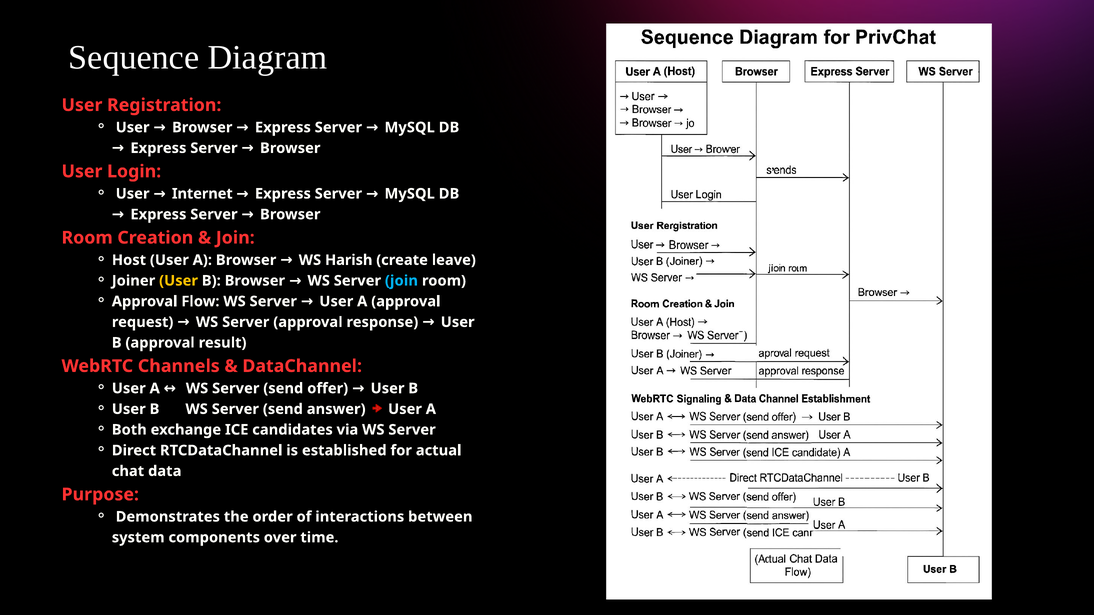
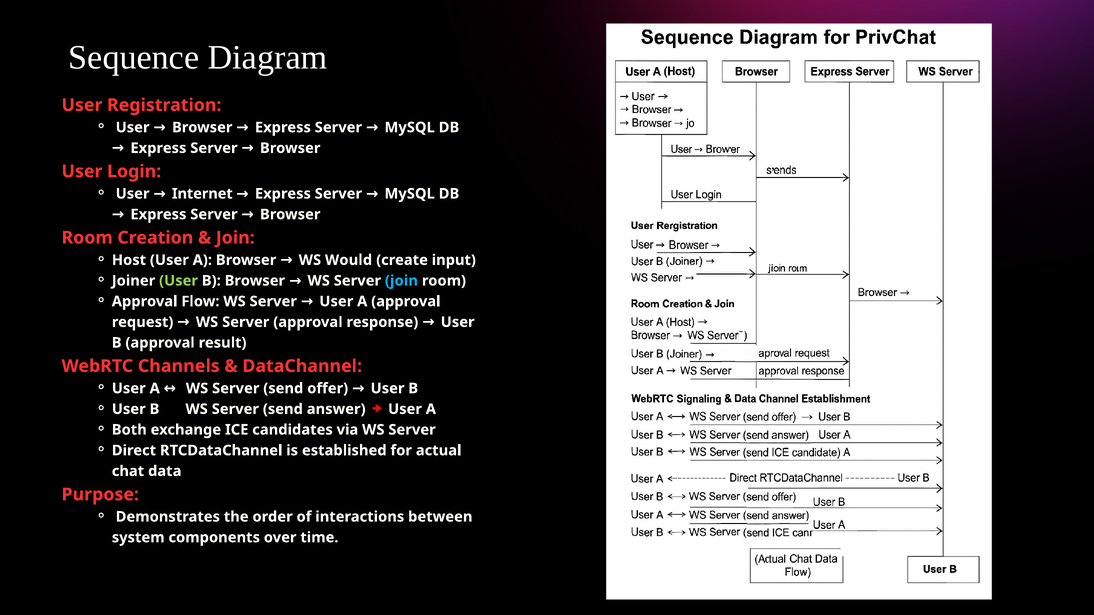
Harish: Harish -> Would (349, 260)
leave: leave -> input (454, 260)
User colour: yellow -> light green (179, 281)
